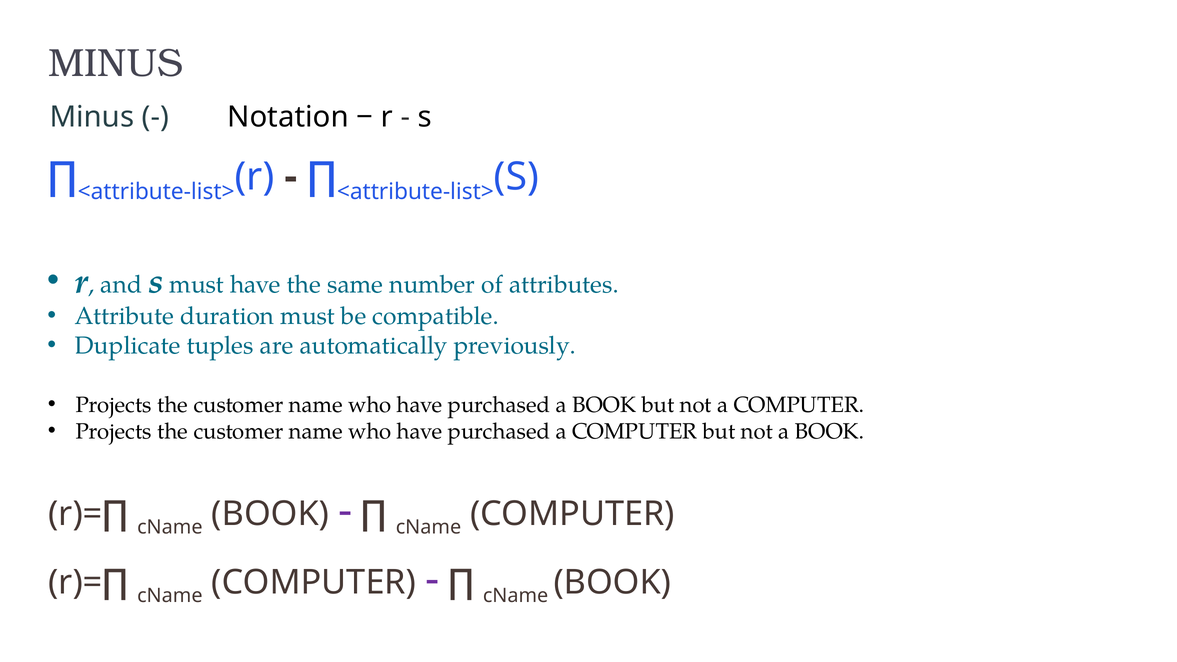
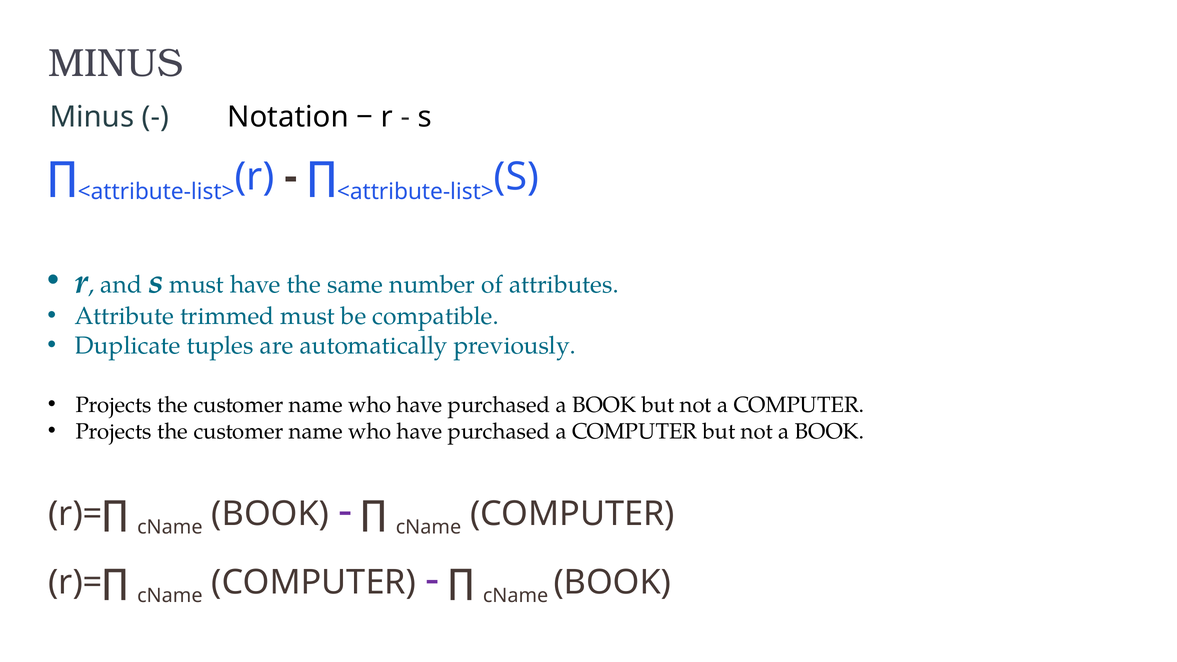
duration: duration -> trimmed (227, 316)
